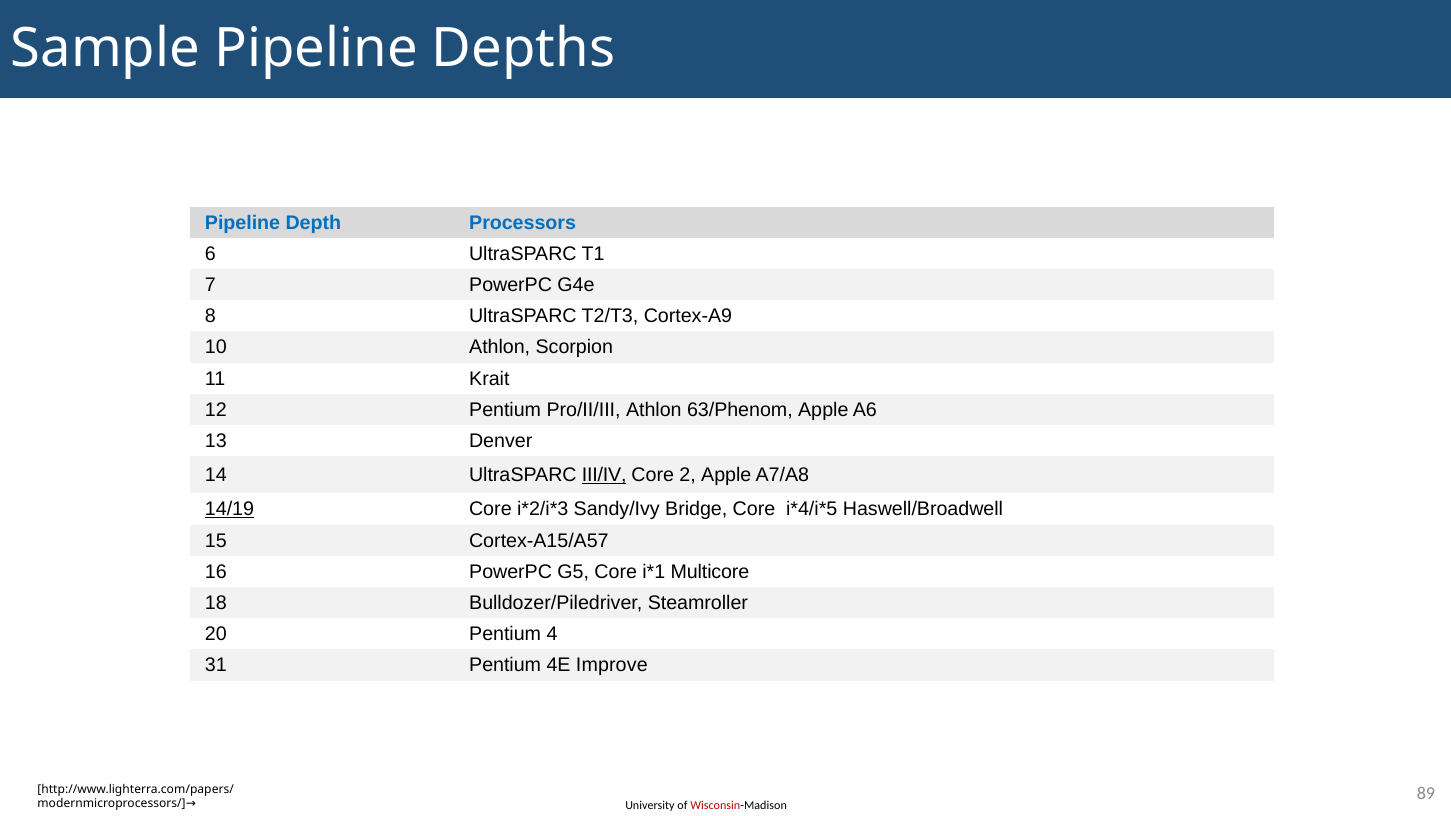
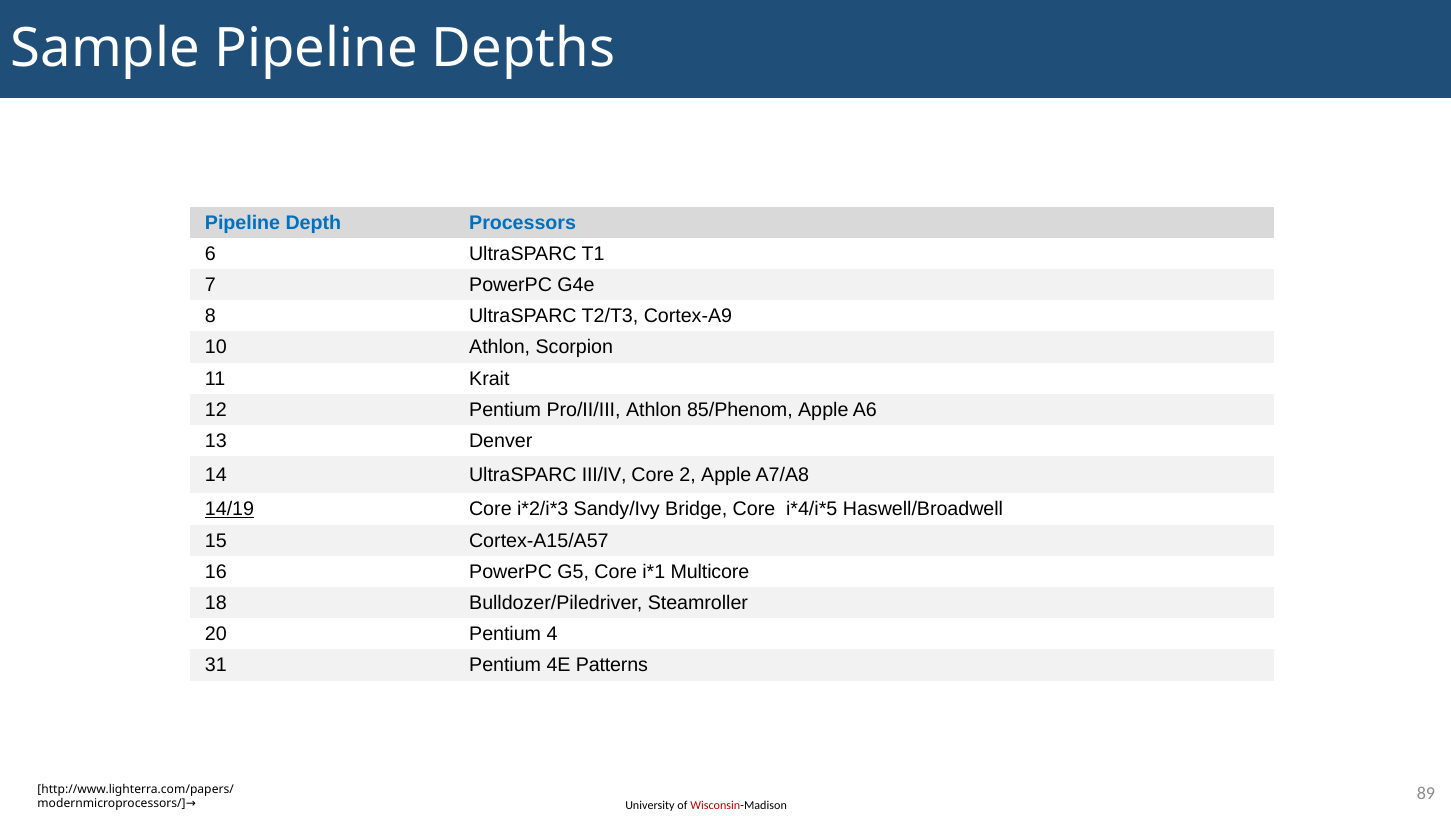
63/Phenom: 63/Phenom -> 85/Phenom (740, 410)
III/IV underline: present -> none (604, 475)
Improve: Improve -> Patterns (612, 666)
